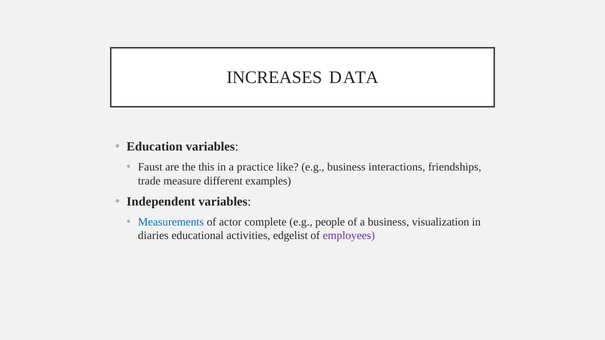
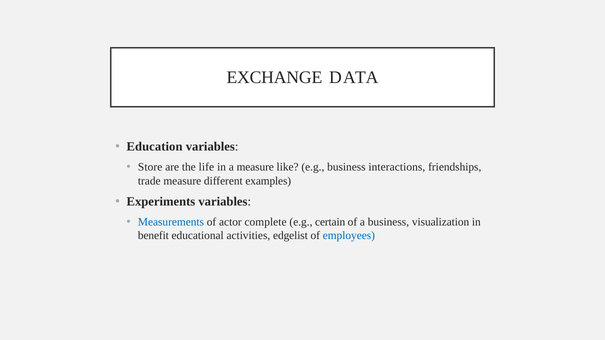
INCREASES: INCREASES -> EXCHANGE (274, 77)
Faust: Faust -> Store (150, 167)
this: this -> life (206, 167)
a practice: practice -> measure (255, 167)
Independent: Independent -> Experiments (161, 202)
people: people -> certain (330, 222)
diaries: diaries -> benefit (153, 236)
employees colour: purple -> blue (349, 236)
